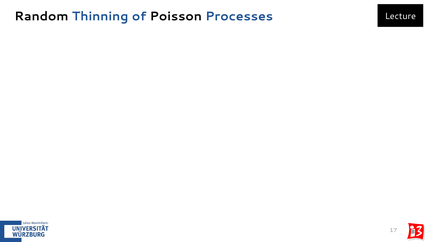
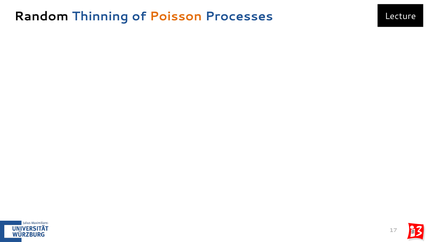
Poisson colour: black -> orange (176, 16)
